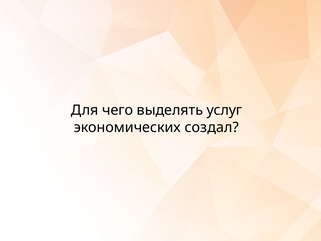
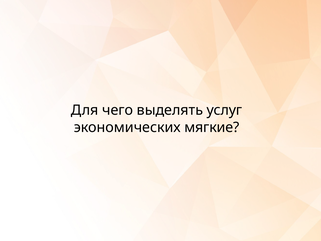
создал: создал -> мягкие (212, 127)
